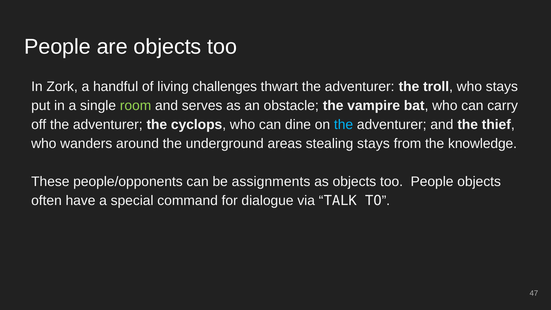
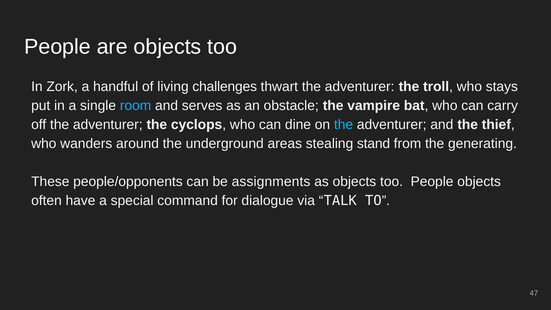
room colour: light green -> light blue (136, 106)
stealing stays: stays -> stand (374, 144)
knowledge: knowledge -> generating (482, 144)
